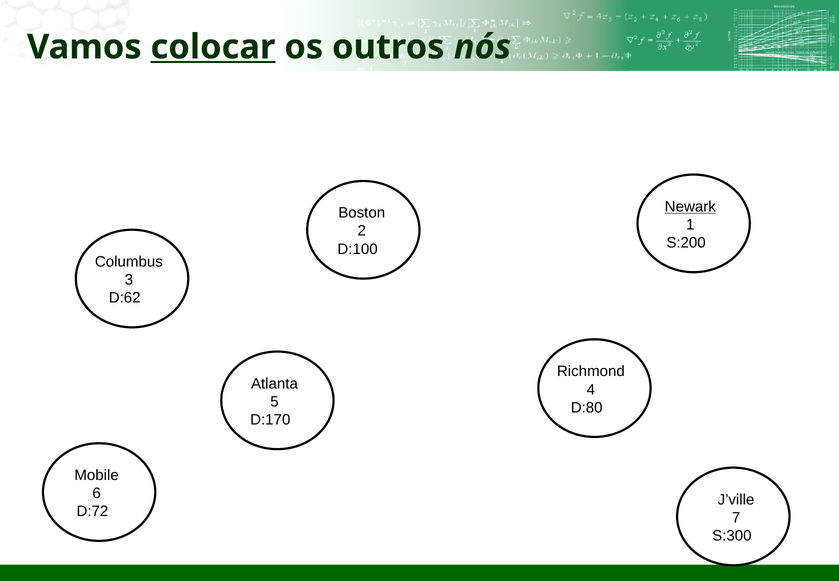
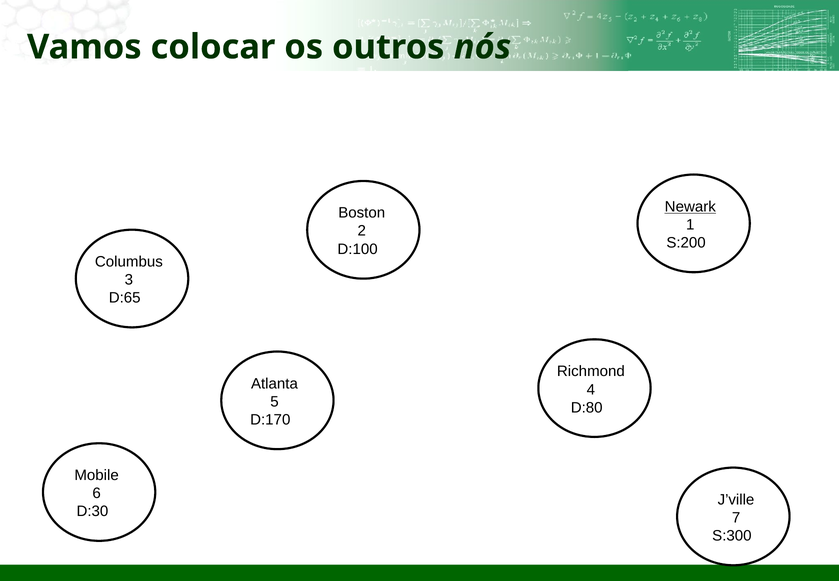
colocar underline: present -> none (213, 47)
D:62: D:62 -> D:65 (125, 298)
D:72: D:72 -> D:30 (92, 511)
